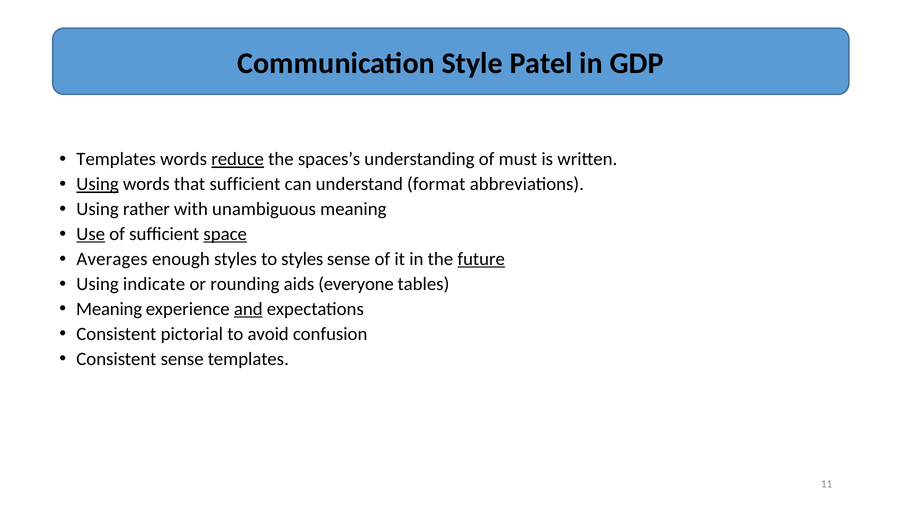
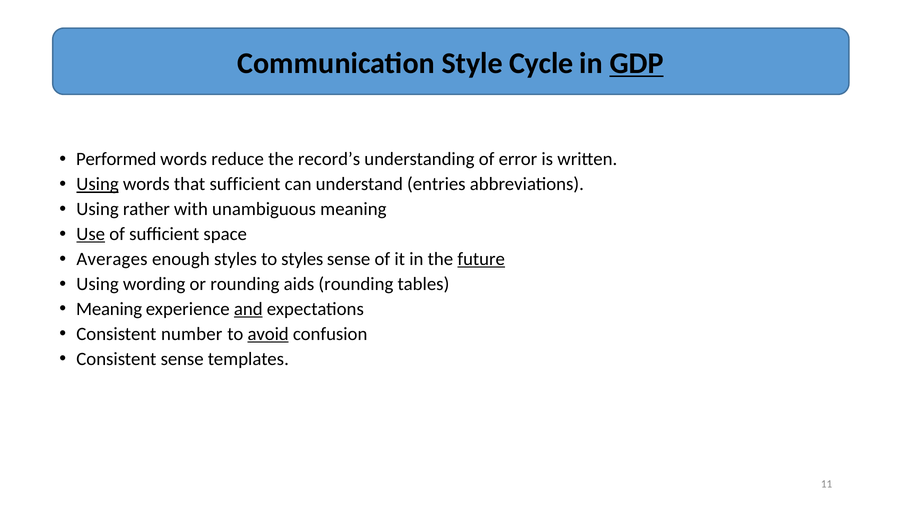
Patel: Patel -> Cycle (541, 63)
GDP underline: none -> present (637, 63)
Templates: Templates -> Performed (116, 159)
reduce underline: present -> none (238, 159)
spaces’s: spaces’s -> record’s (329, 159)
must: must -> error (518, 159)
format: format -> entries (436, 184)
space underline: present -> none (225, 234)
indicate: indicate -> wording (154, 284)
aids everyone: everyone -> rounding (356, 284)
pictorial: pictorial -> number (192, 334)
avoid underline: none -> present (268, 334)
